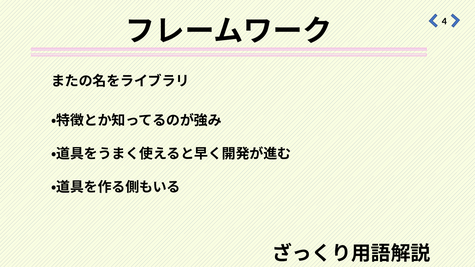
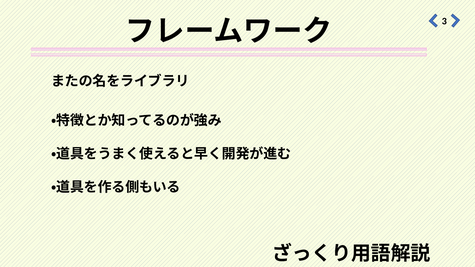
4: 4 -> 3 (444, 21)
